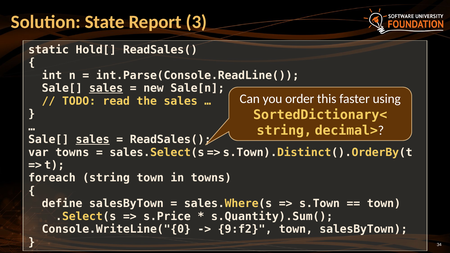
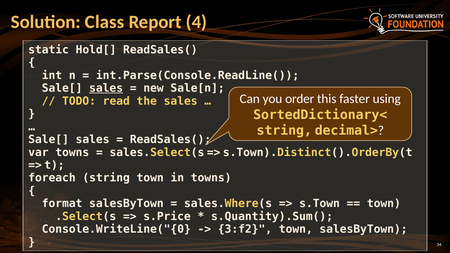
State: State -> Class (105, 22)
3: 3 -> 4 (196, 22)
sales underline: present -> none (93, 140)
define: define -> format (62, 204)
9:f2: 9:f2 -> 3:f2 (245, 229)
